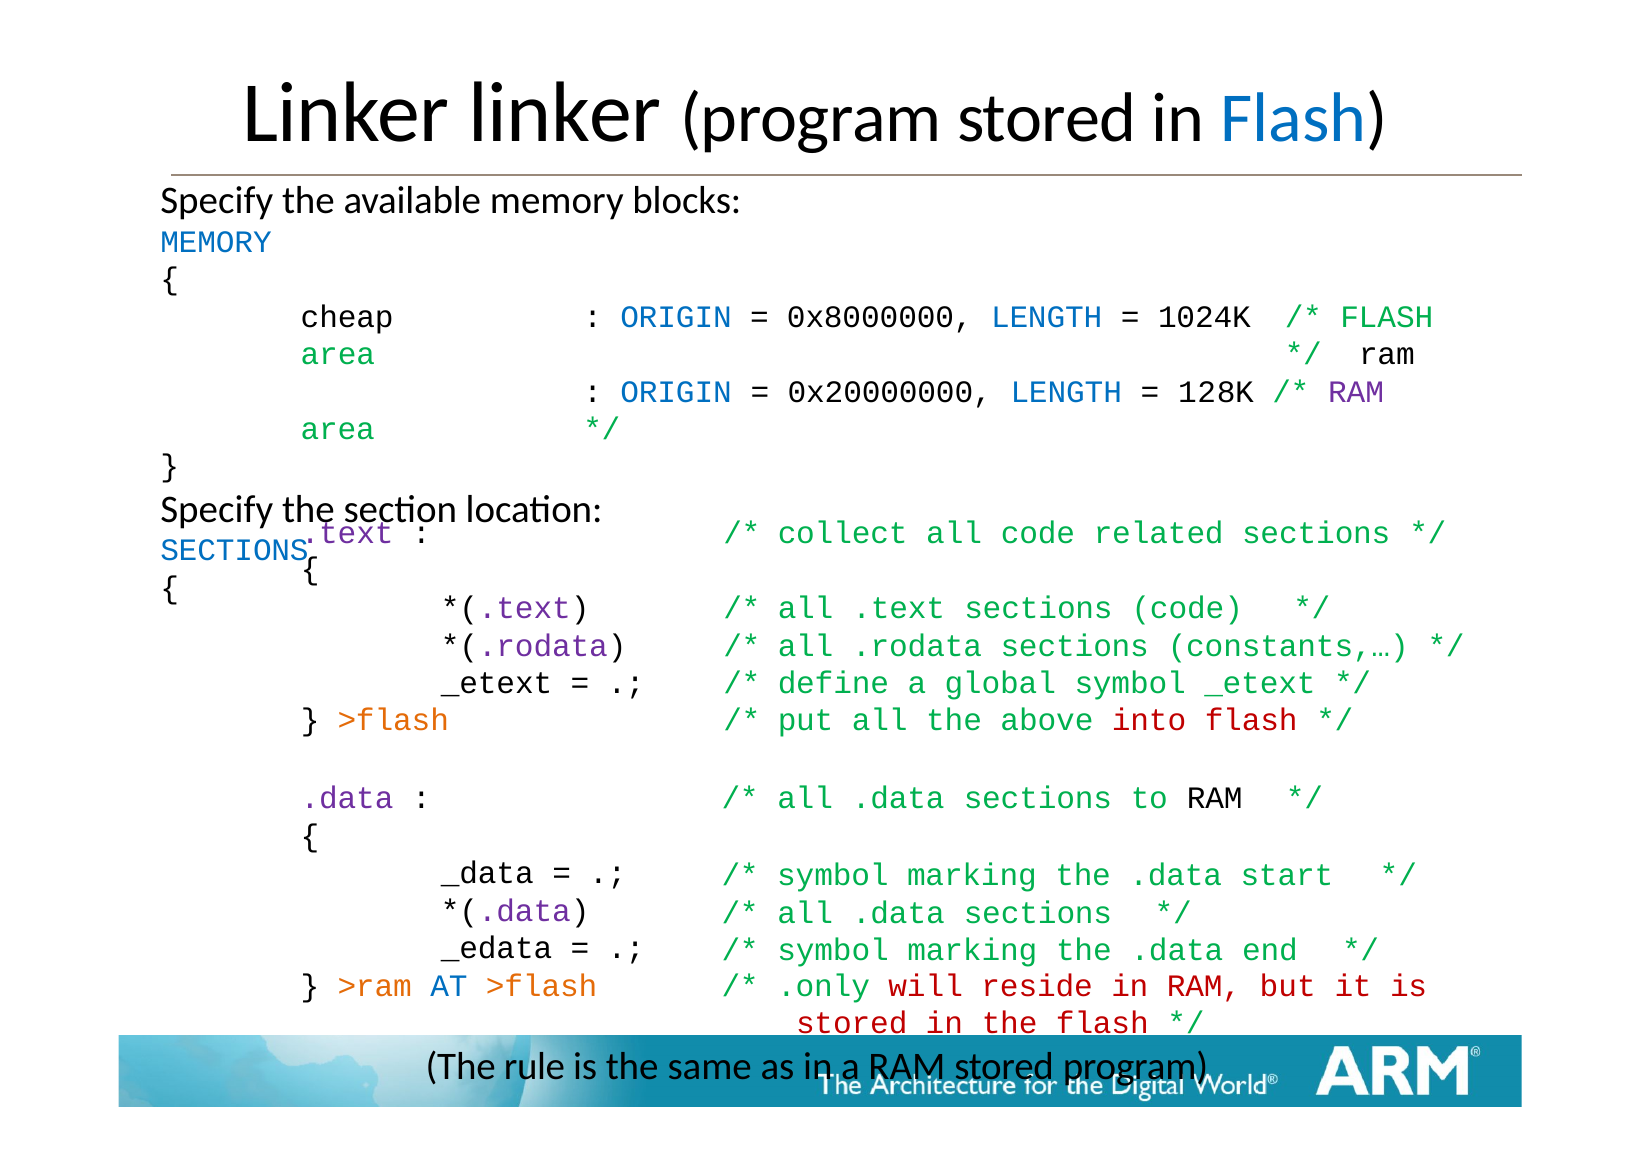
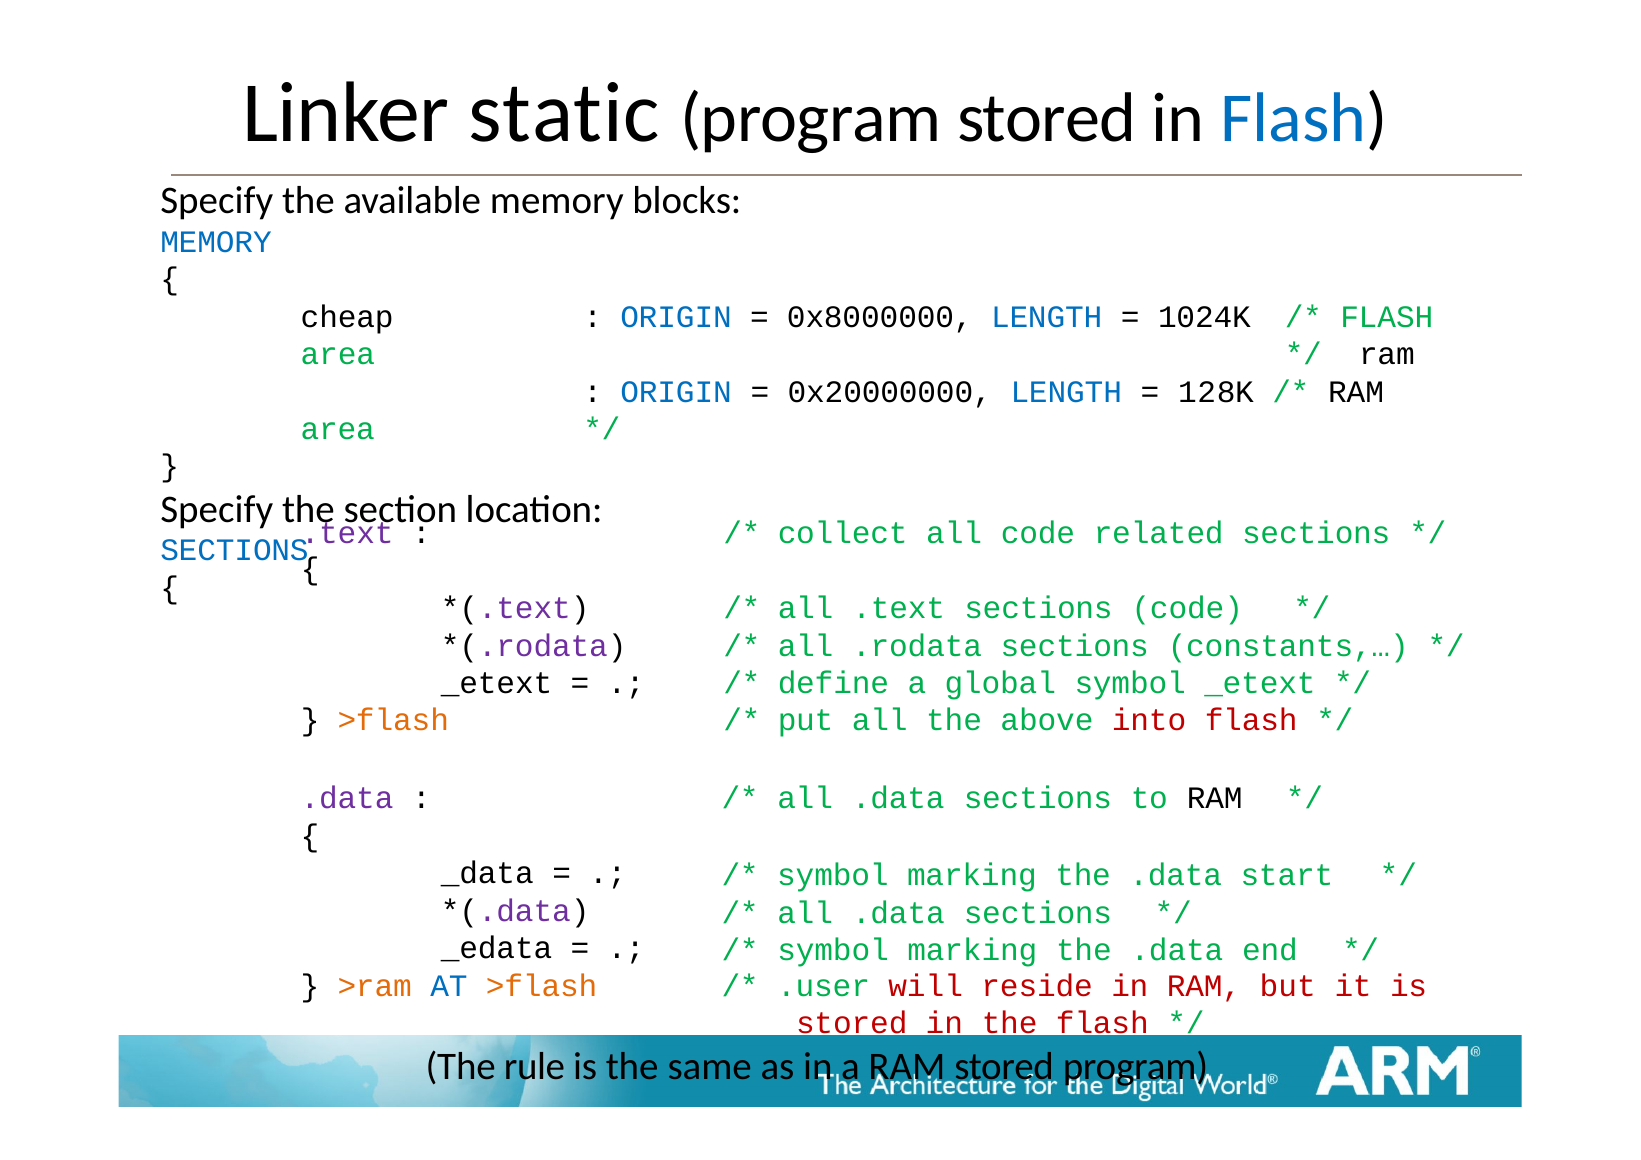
Linker linker: linker -> static (564, 113)
RAM colour: purple -> black (1356, 392)
.only: .only -> .user (824, 985)
